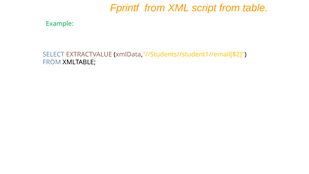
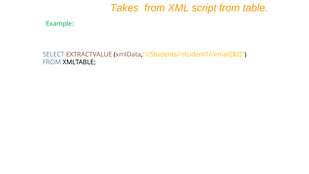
Fprintf: Fprintf -> Takes (124, 8)
